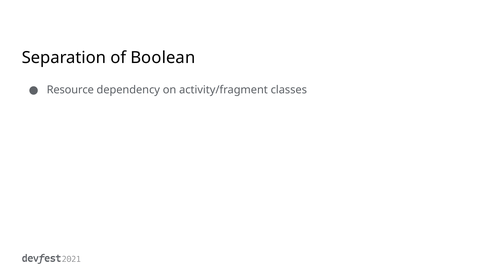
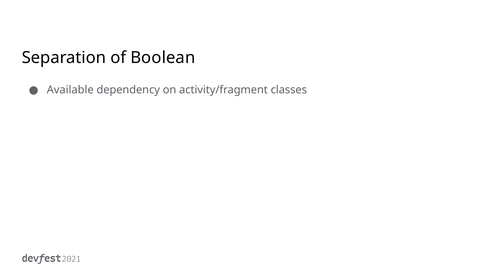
Resource: Resource -> Available (70, 90)
